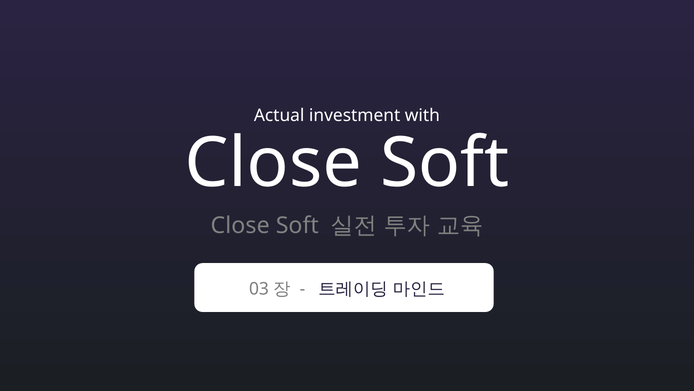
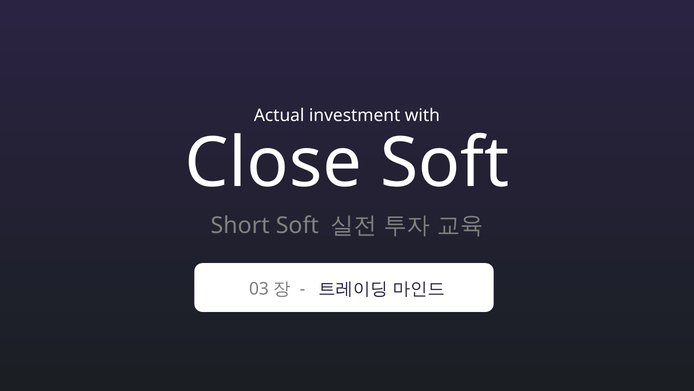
Close: Close -> Short (240, 225)
